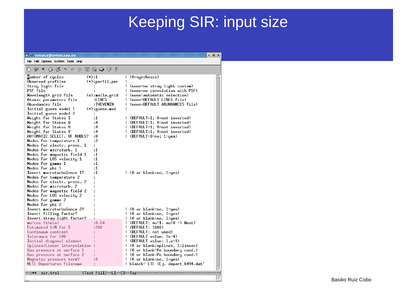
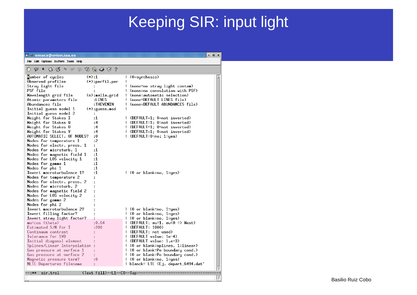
size: size -> light (274, 22)
